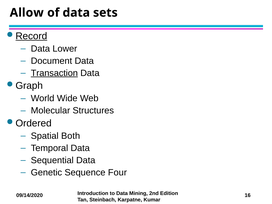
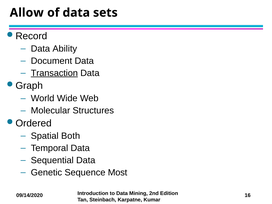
Record underline: present -> none (31, 36)
Lower: Lower -> Ability (65, 49)
Four: Four -> Most (118, 173)
